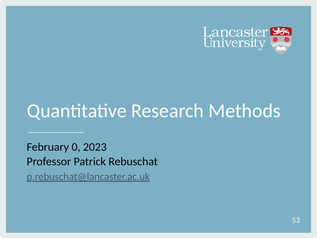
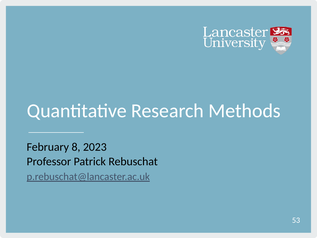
0: 0 -> 8 (76, 147)
